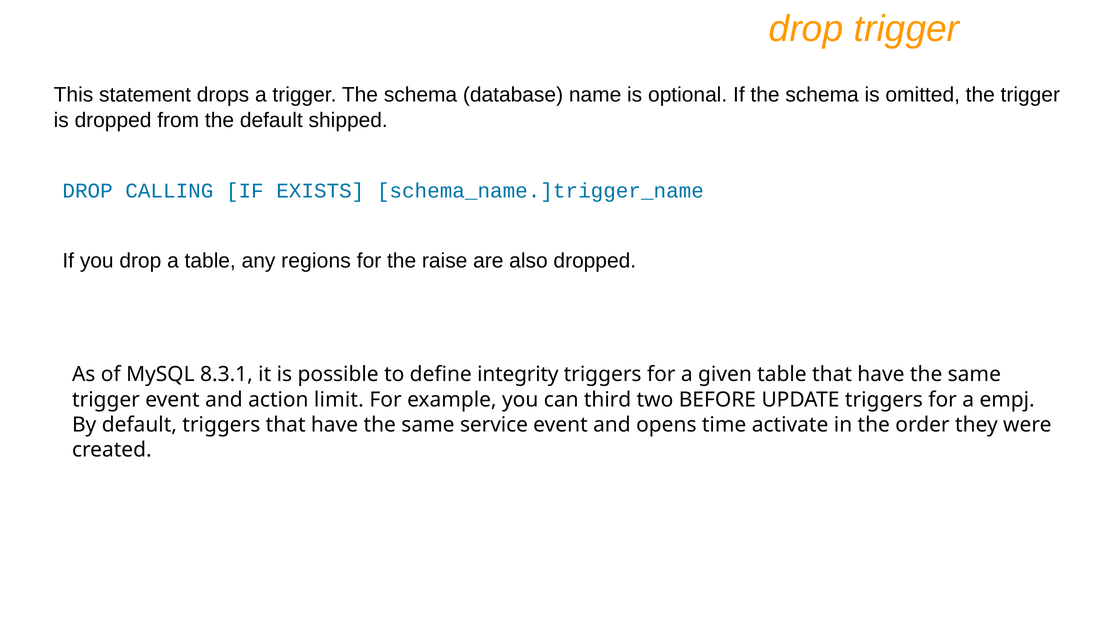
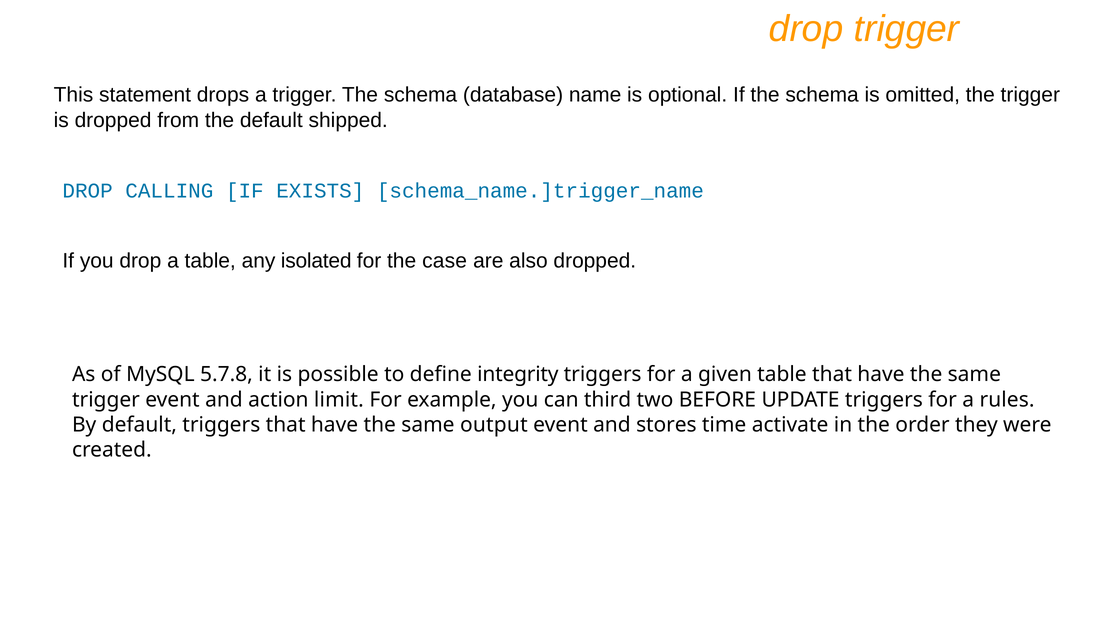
regions: regions -> isolated (316, 261)
raise: raise -> case (445, 261)
8.3.1: 8.3.1 -> 5.7.8 (226, 374)
empj: empj -> rules (1007, 400)
service: service -> output (494, 425)
opens: opens -> stores (666, 425)
